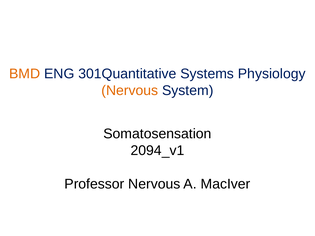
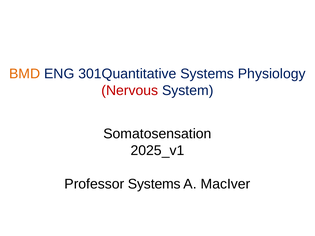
Nervous colour: orange -> red (130, 91)
2094_v1: 2094_v1 -> 2025_v1 (157, 151)
Professor Nervous: Nervous -> Systems (154, 184)
